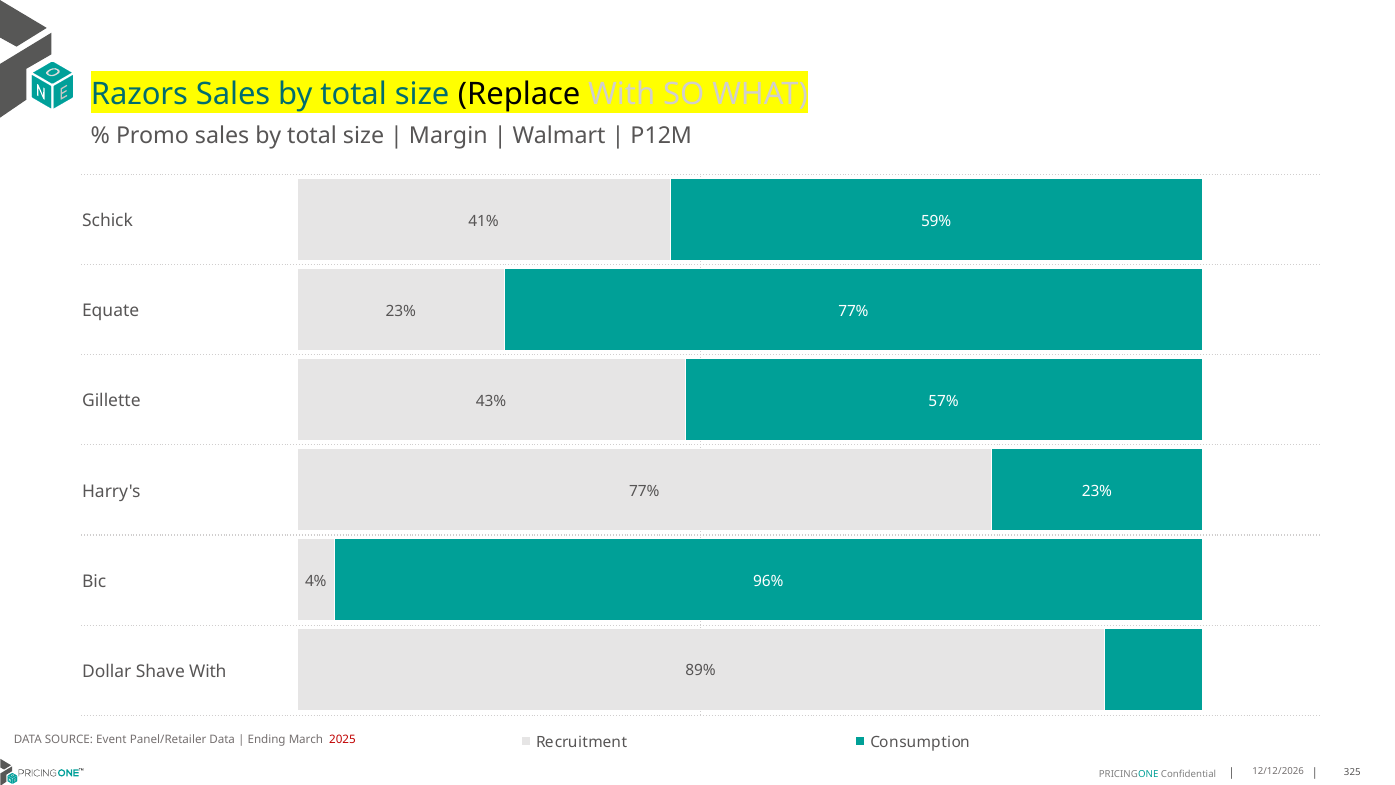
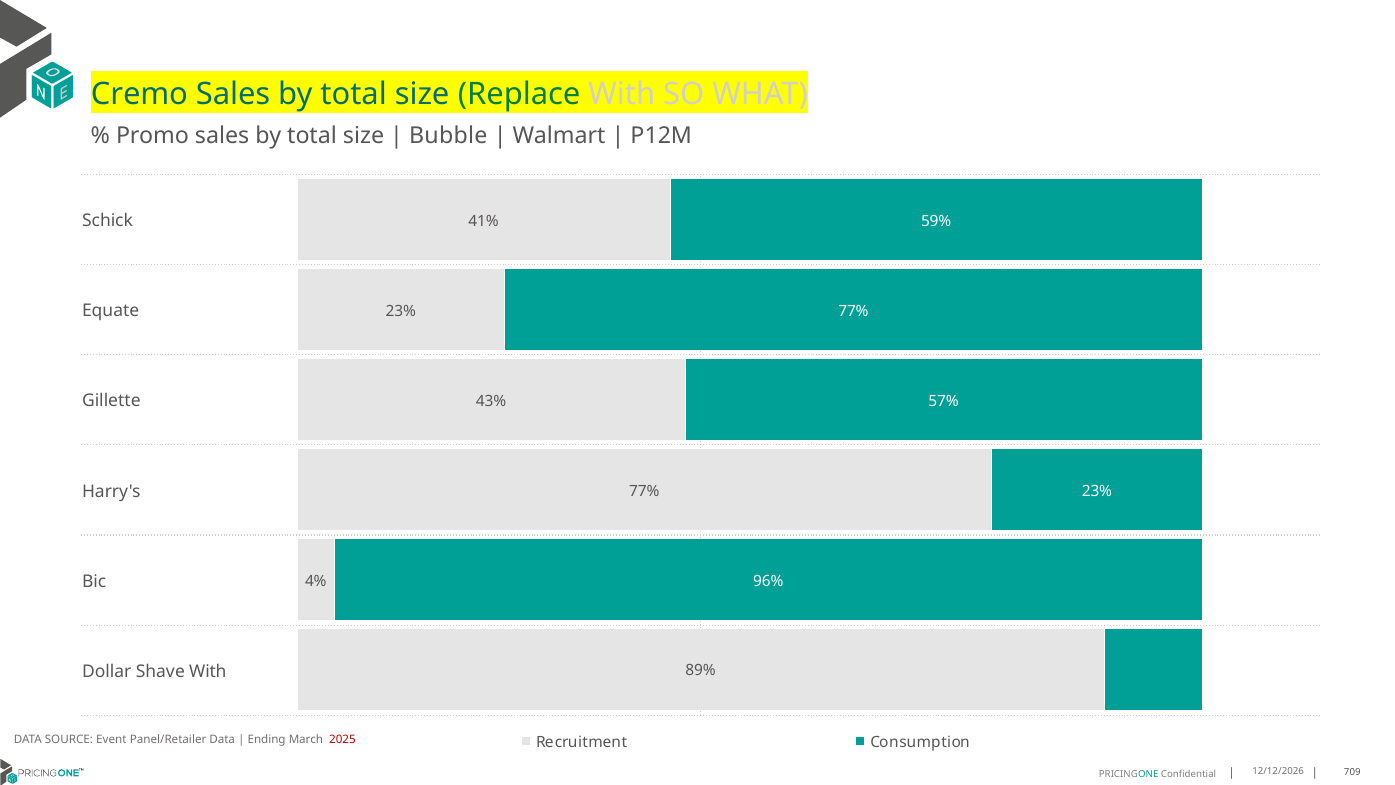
Razors: Razors -> Cremo (139, 94)
Replace colour: black -> green (519, 94)
Margin: Margin -> Bubble (448, 136)
325: 325 -> 709 (1352, 772)
